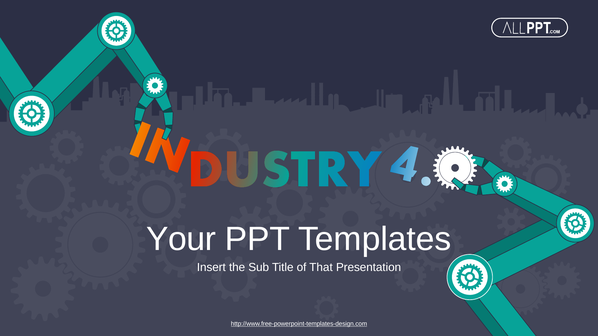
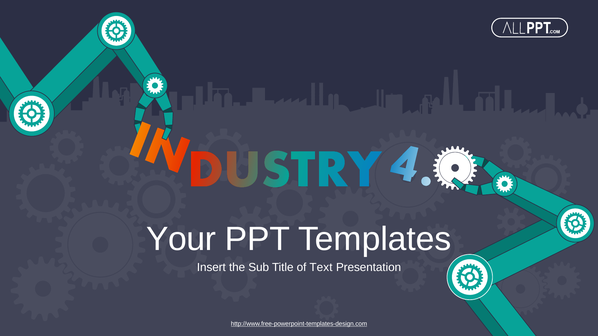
That: That -> Text (321, 268)
